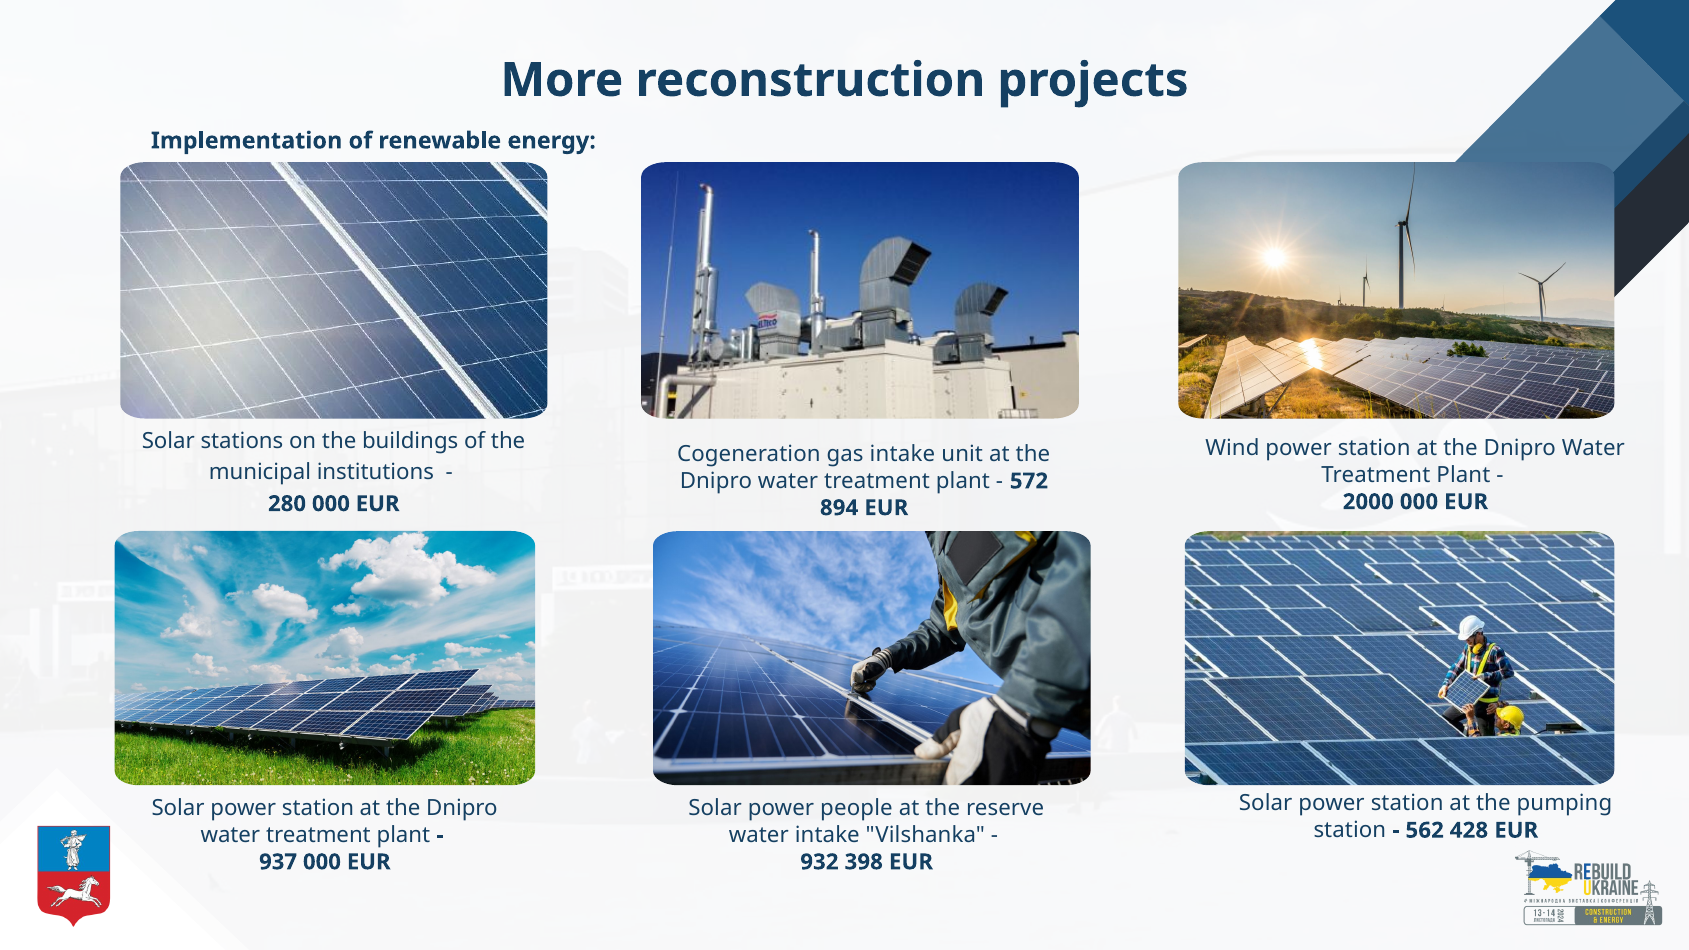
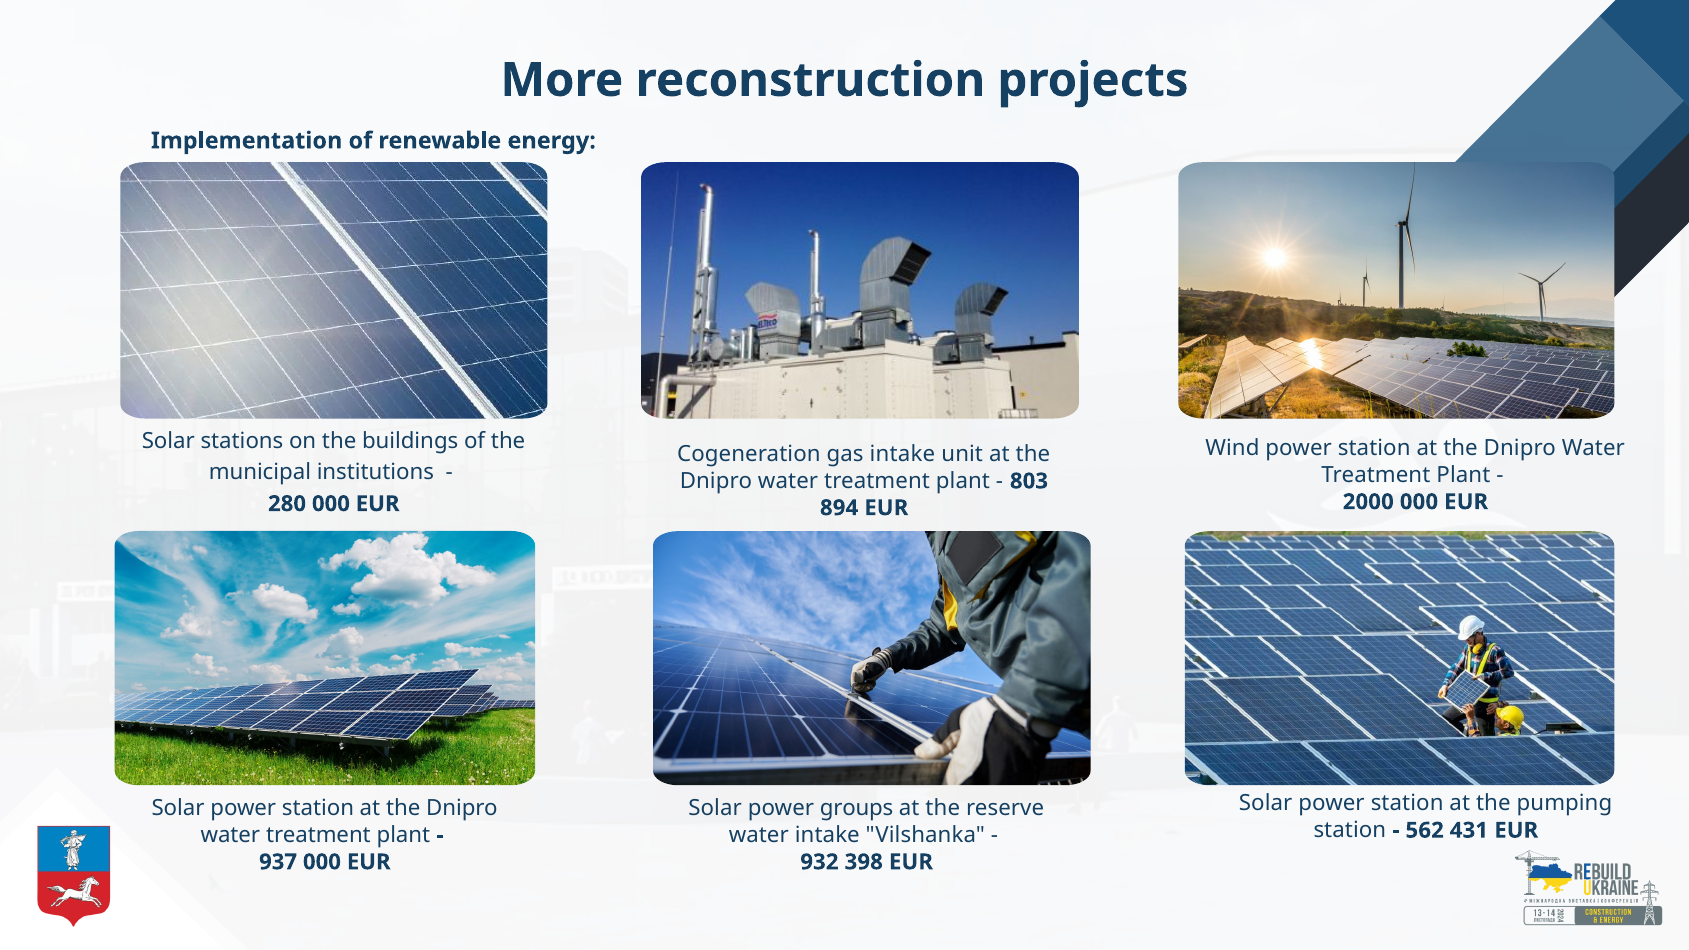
572: 572 -> 803 (1029, 481)
people: people -> groups (857, 809)
428: 428 -> 431 (1469, 830)
